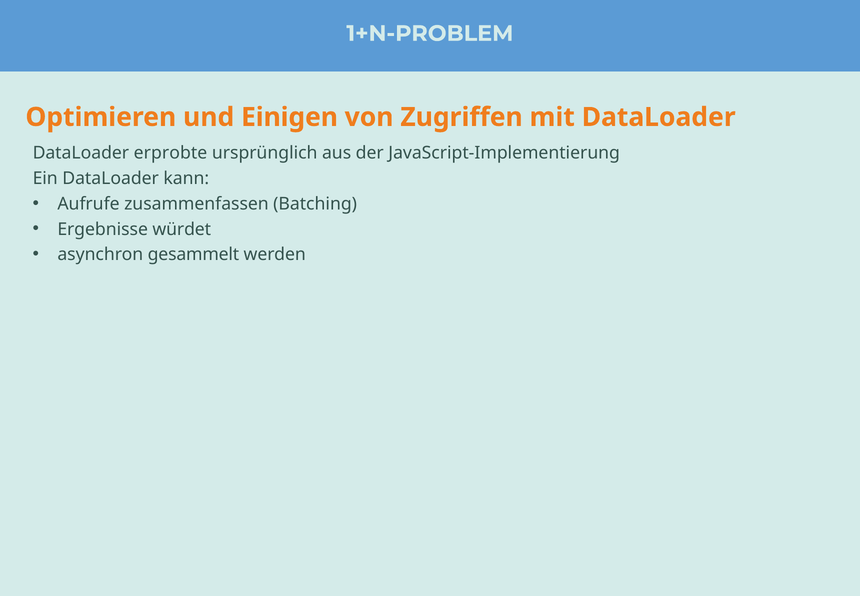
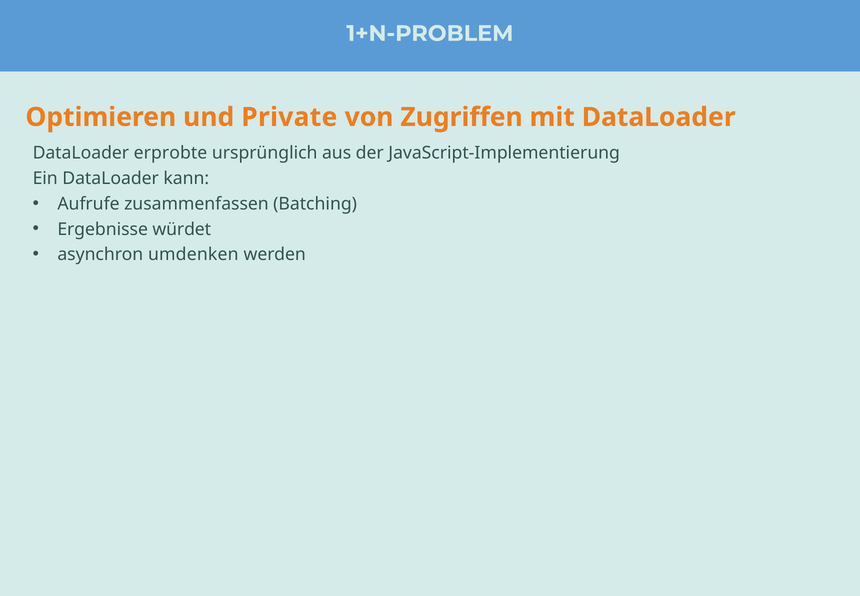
Einigen: Einigen -> Private (289, 117)
gesammelt: gesammelt -> umdenken (193, 254)
